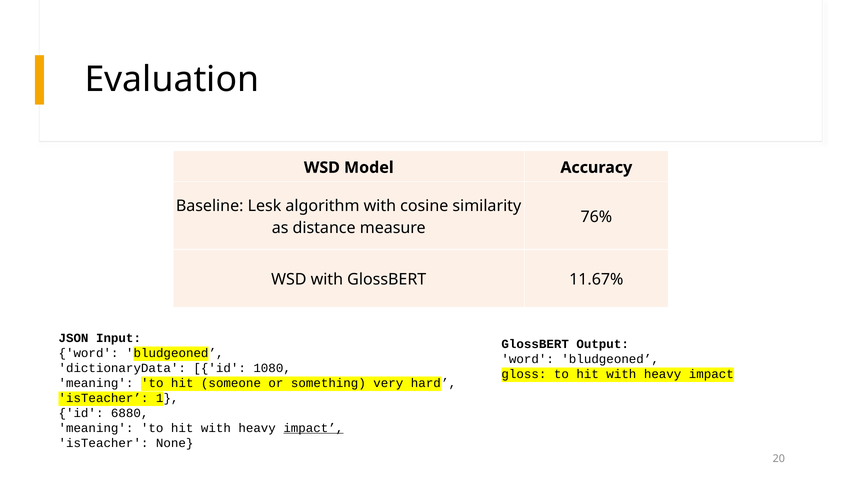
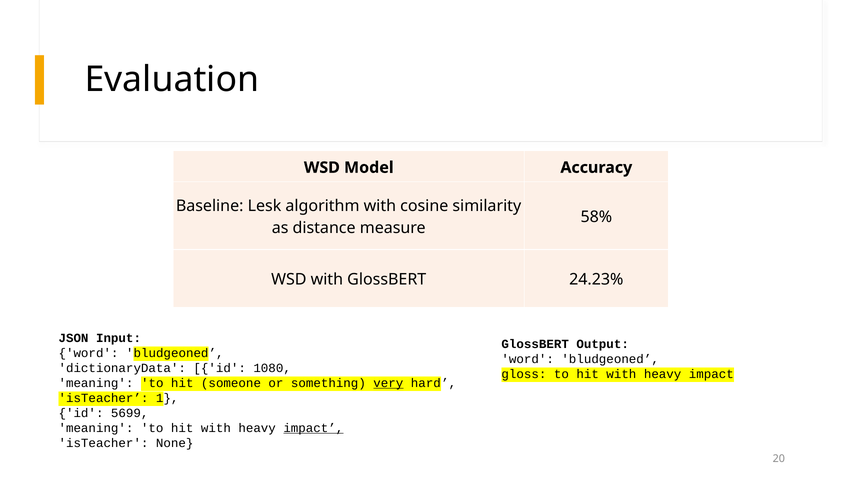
76%: 76% -> 58% (596, 217)
11.67%: 11.67% -> 24.23% (596, 280)
very underline: none -> present (388, 383)
6880: 6880 -> 5699 (130, 413)
